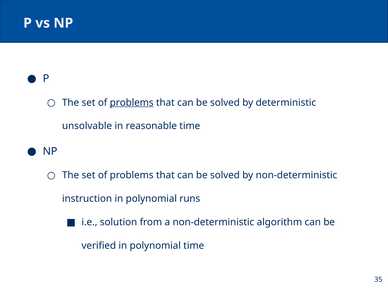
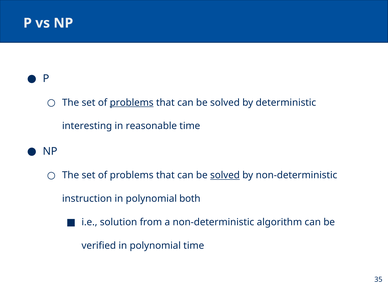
unsolvable: unsolvable -> interesting (87, 126)
solved underline: none -> present (225, 175)
runs: runs -> both (190, 199)
